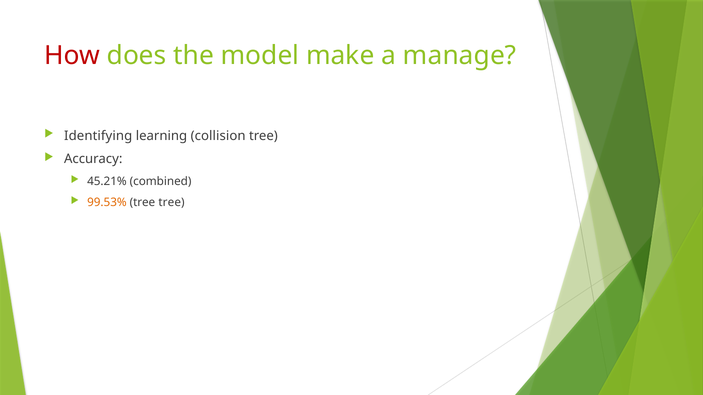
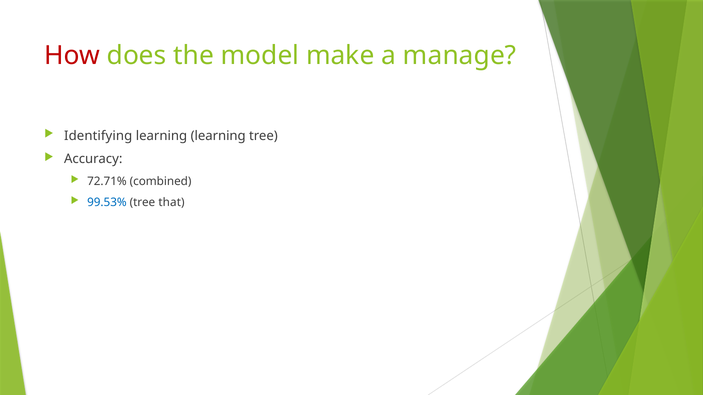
learning collision: collision -> learning (218, 136)
45.21%: 45.21% -> 72.71% (107, 181)
99.53% colour: orange -> blue (107, 203)
tree tree: tree -> that (172, 203)
